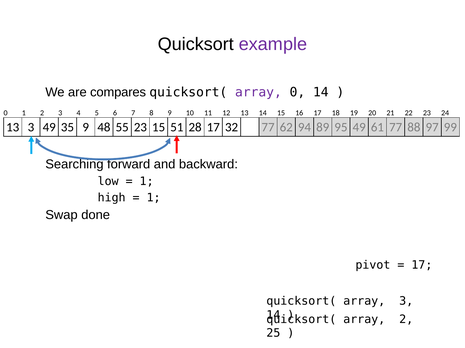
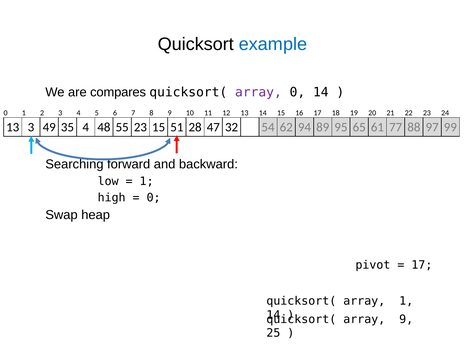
example colour: purple -> blue (273, 44)
35 9: 9 -> 4 (86, 127)
28 17: 17 -> 47 (213, 127)
32 77: 77 -> 54 (268, 127)
95 49: 49 -> 65 (359, 127)
1: 1 -> 0 (154, 198)
done: done -> heap (96, 215)
array 3: 3 -> 1 (406, 302)
array 2: 2 -> 9 (406, 320)
